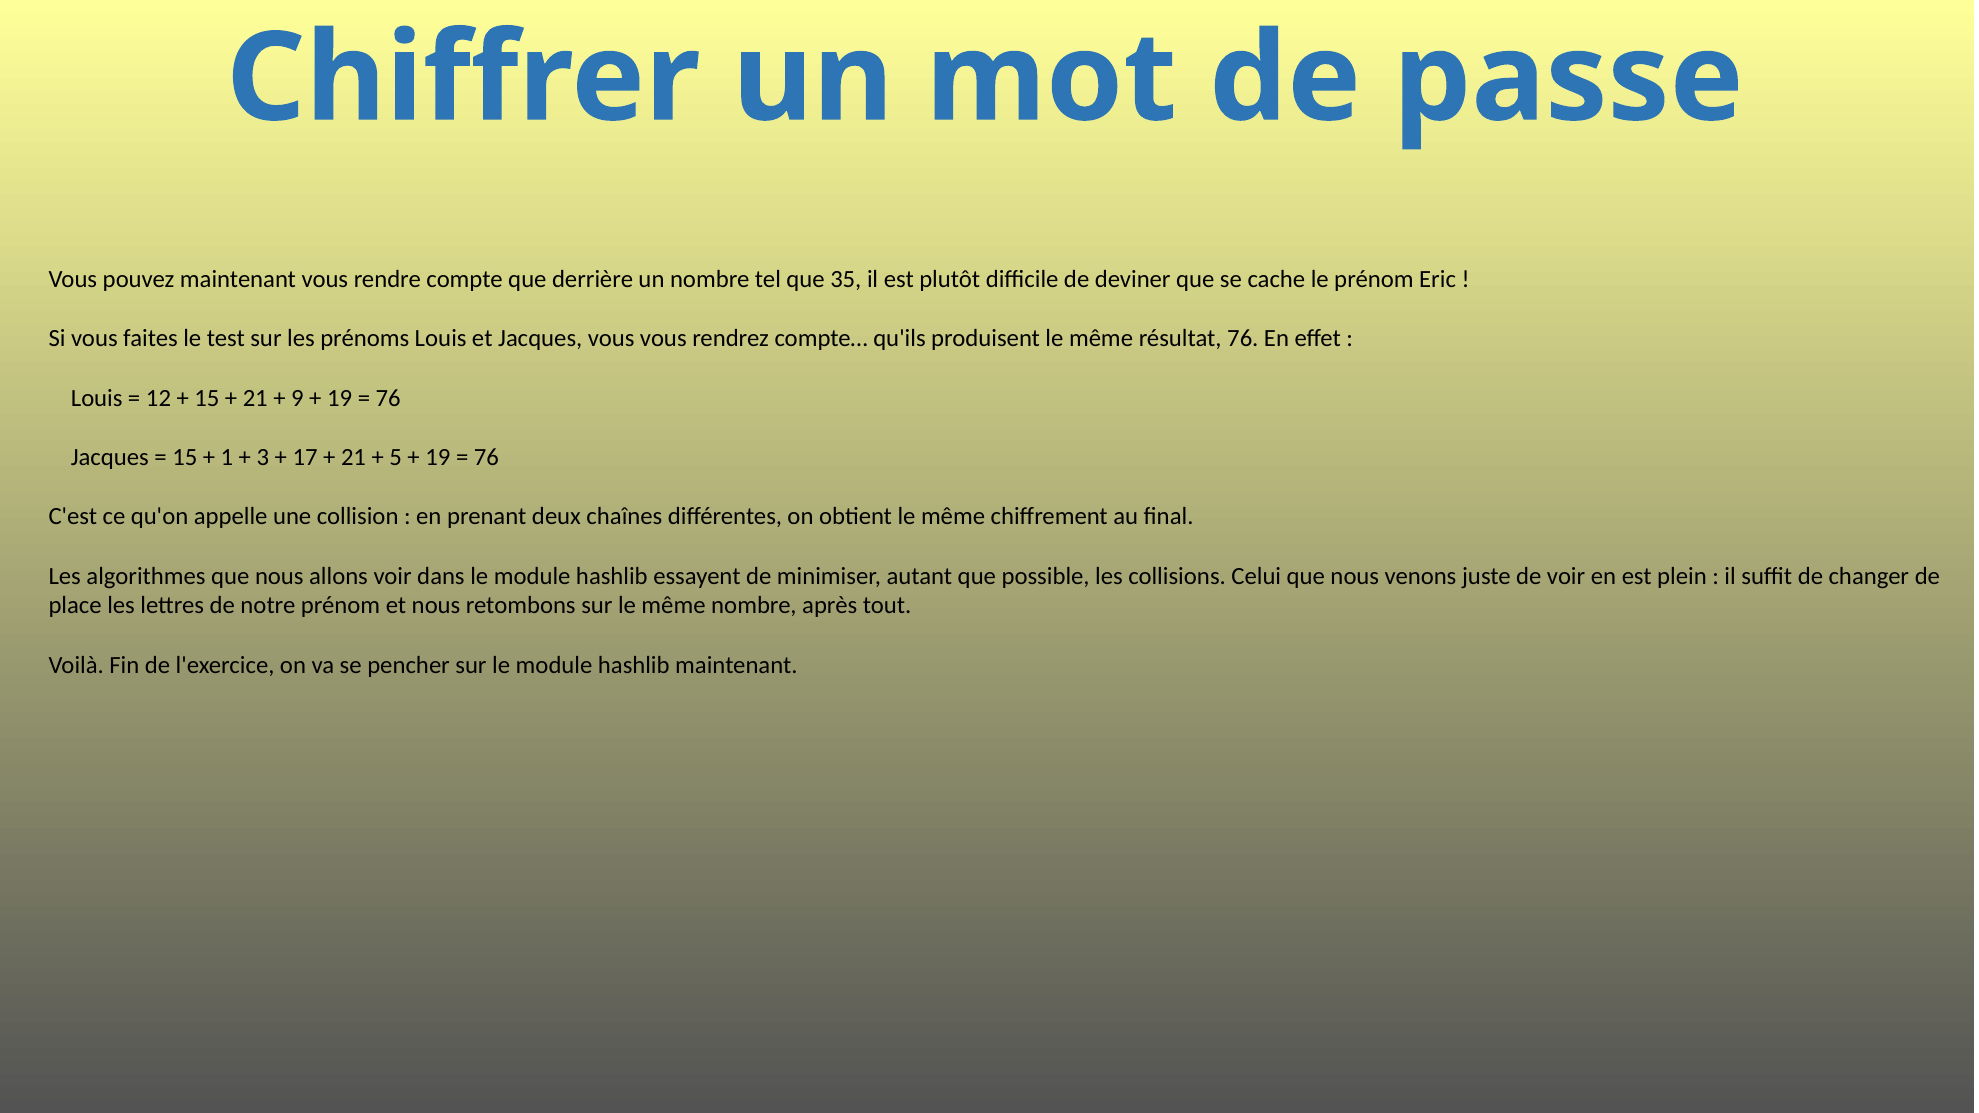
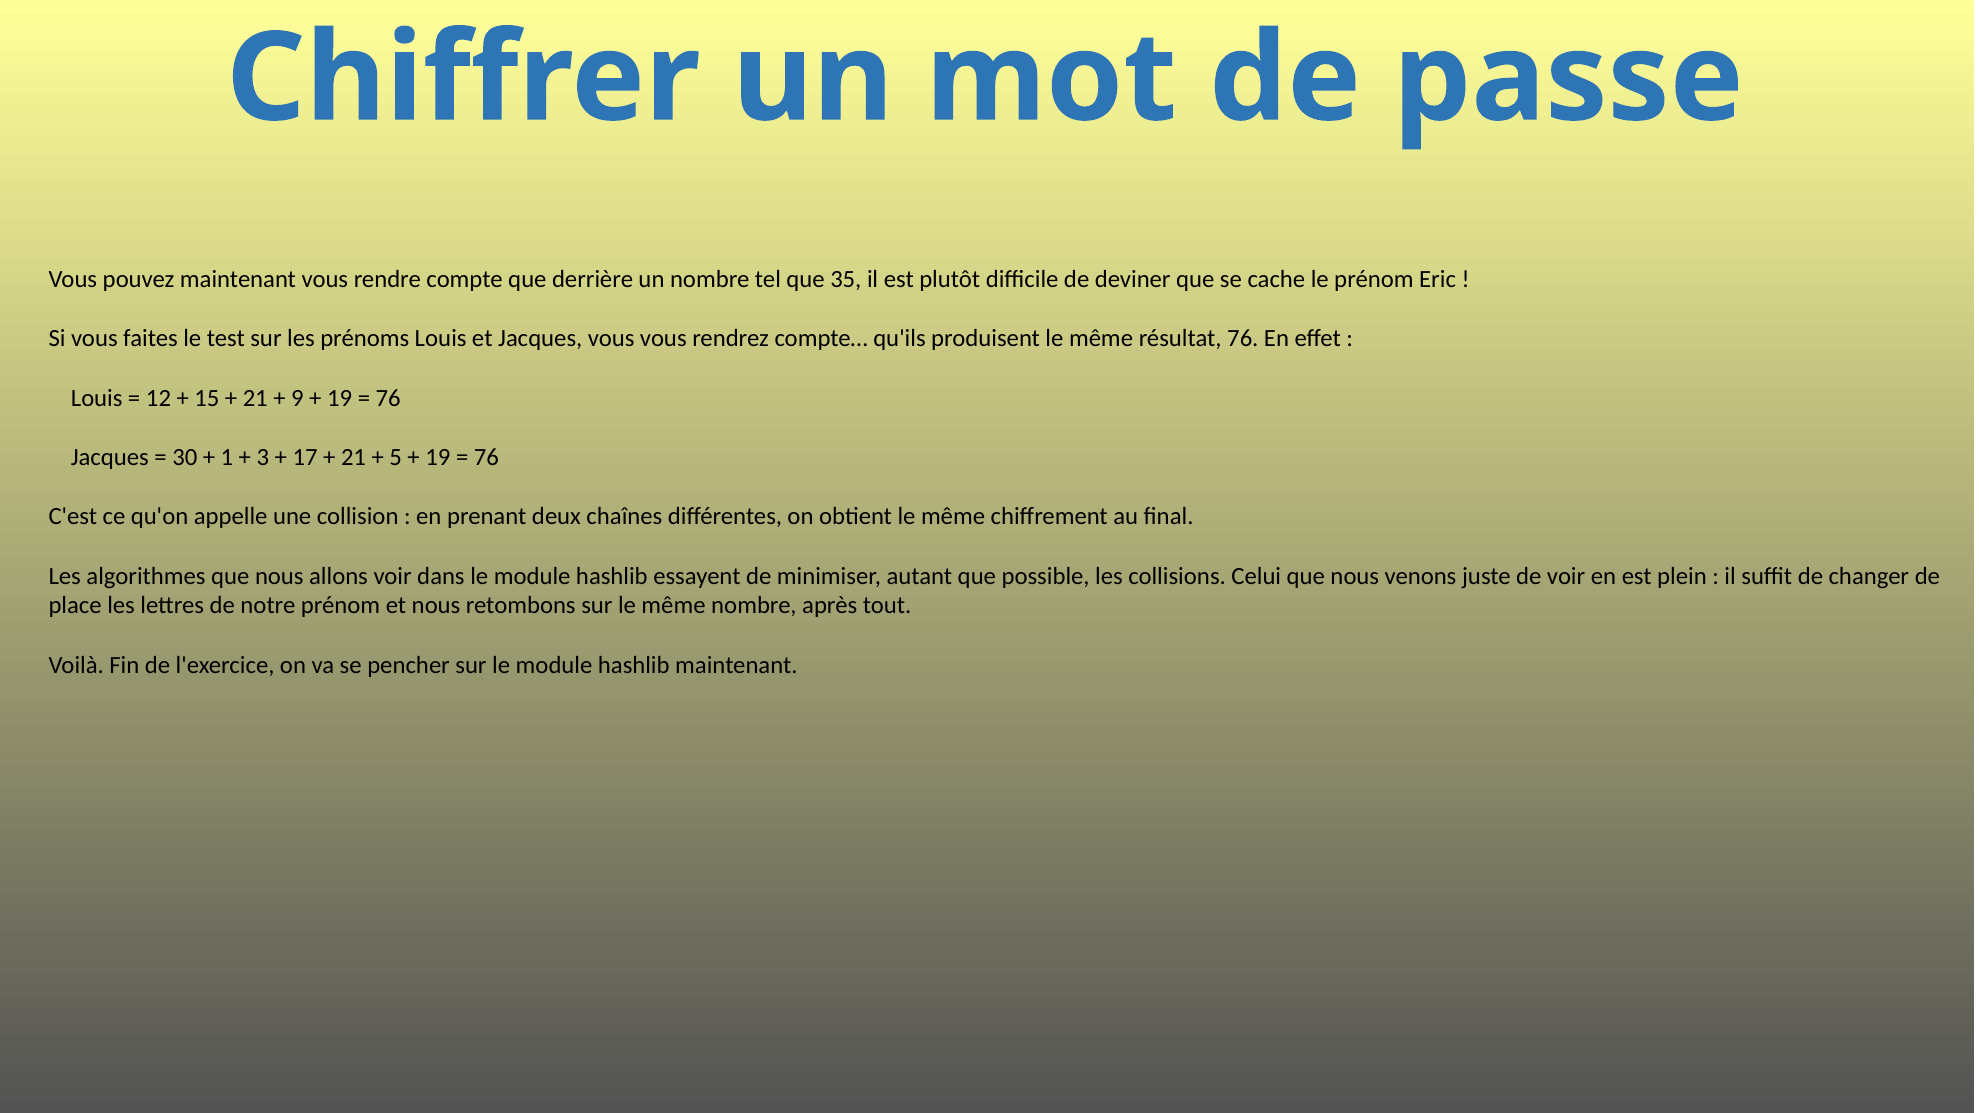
15: 15 -> 30 (185, 458)
